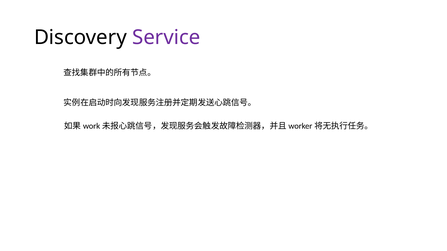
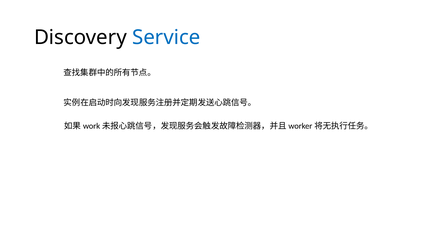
Service colour: purple -> blue (166, 38)
